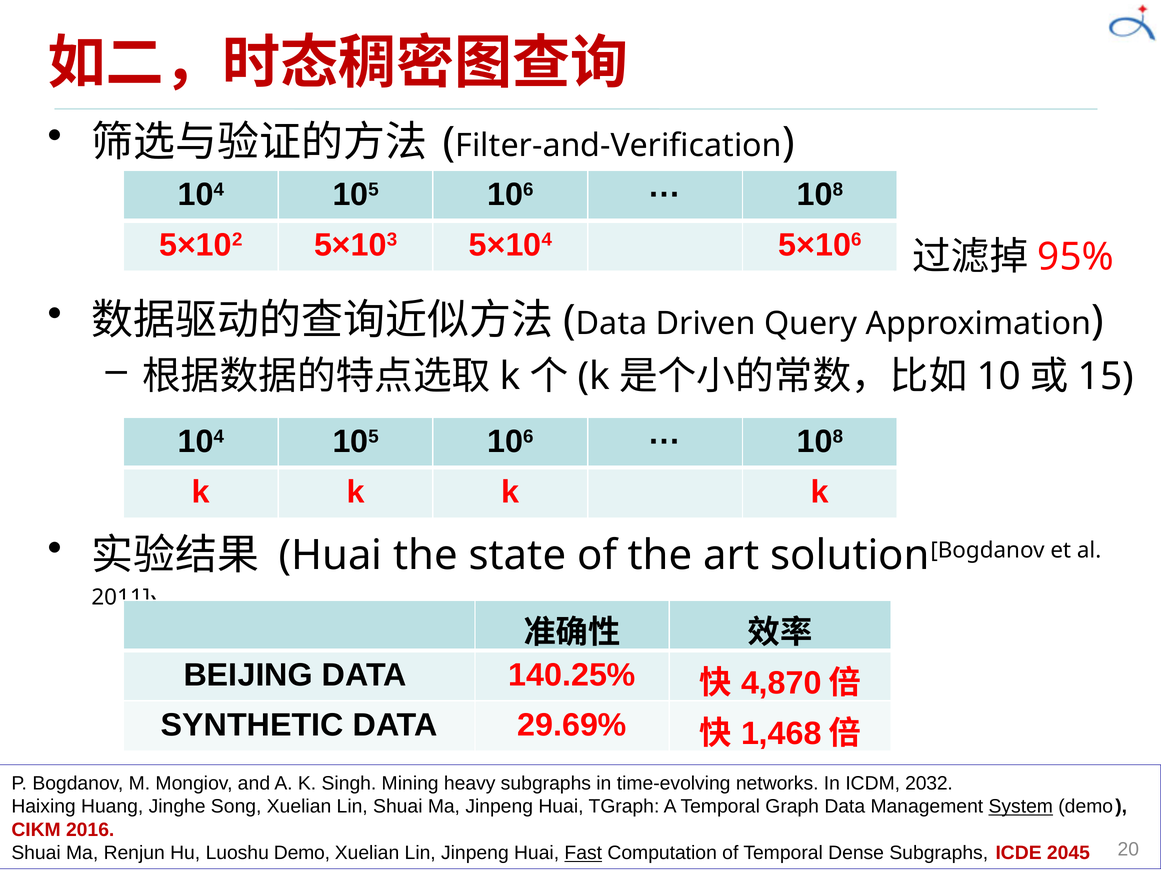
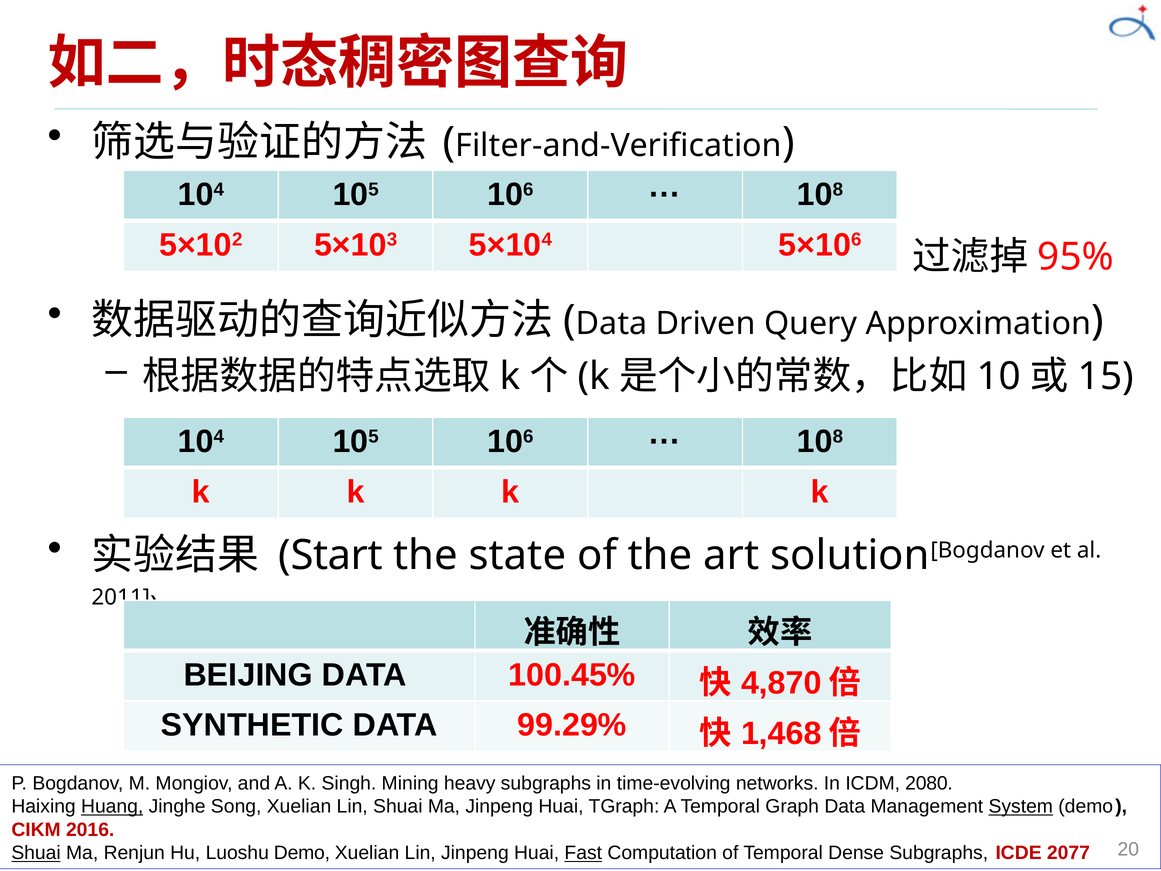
Huai: Huai -> Start (331, 555)
140.25%: 140.25% -> 100.45% (572, 675)
29.69%: 29.69% -> 99.29% (572, 725)
2032: 2032 -> 2080 (929, 783)
Huang underline: none -> present (112, 806)
Shuai underline: none -> present (36, 853)
2045: 2045 -> 2077 (1068, 853)
